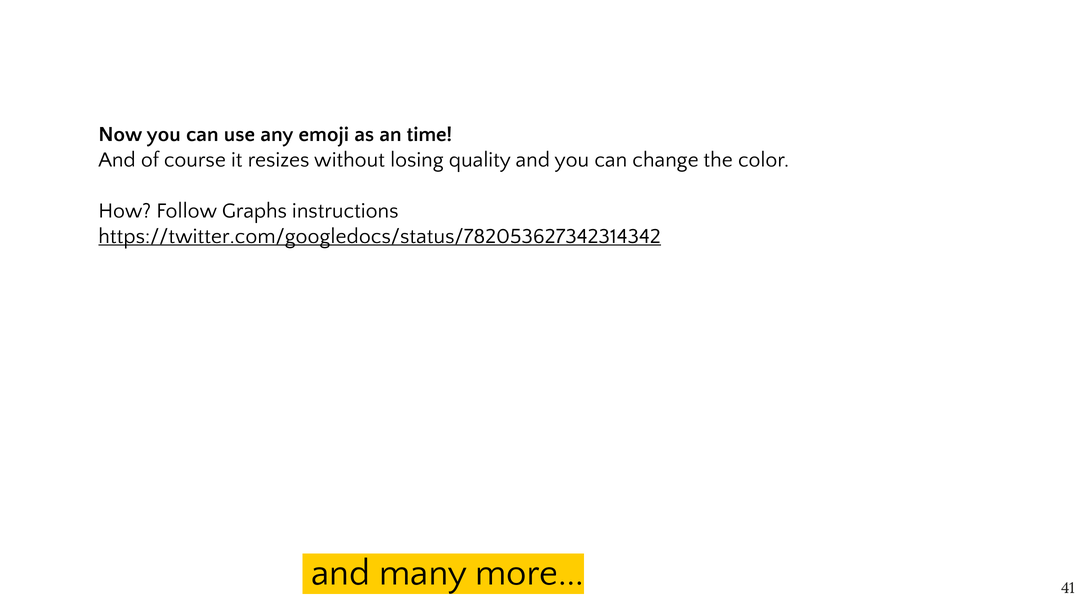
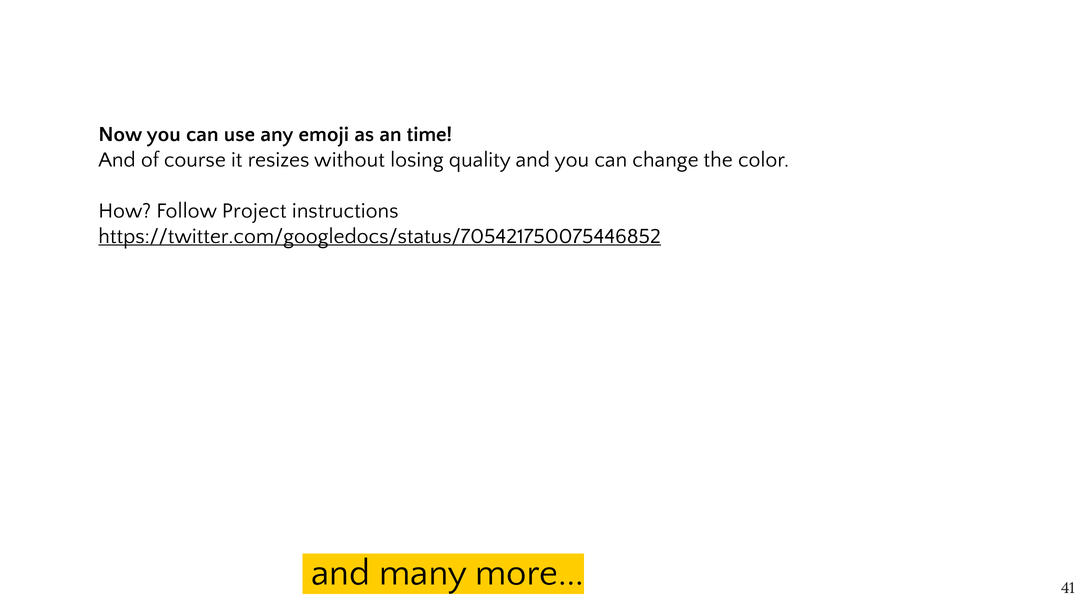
Graphs: Graphs -> Project (254, 211)
https://twitter.com/googledocs/status/782053627342314342: https://twitter.com/googledocs/status/782053627342314342 -> https://twitter.com/googledocs/status/705421750075446852 (380, 236)
